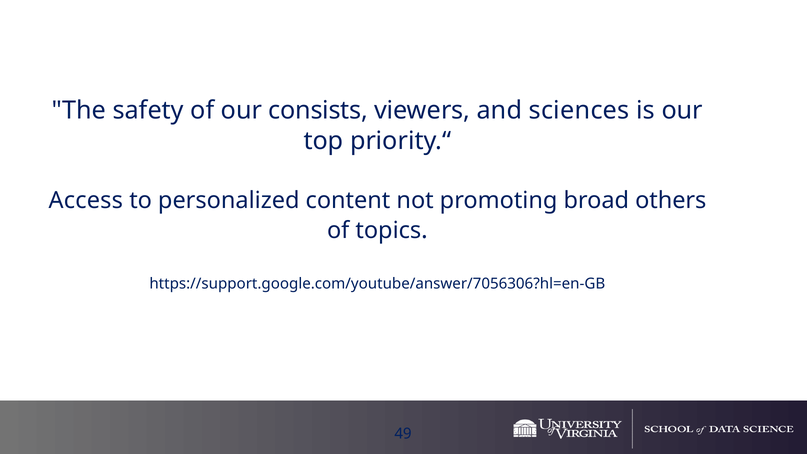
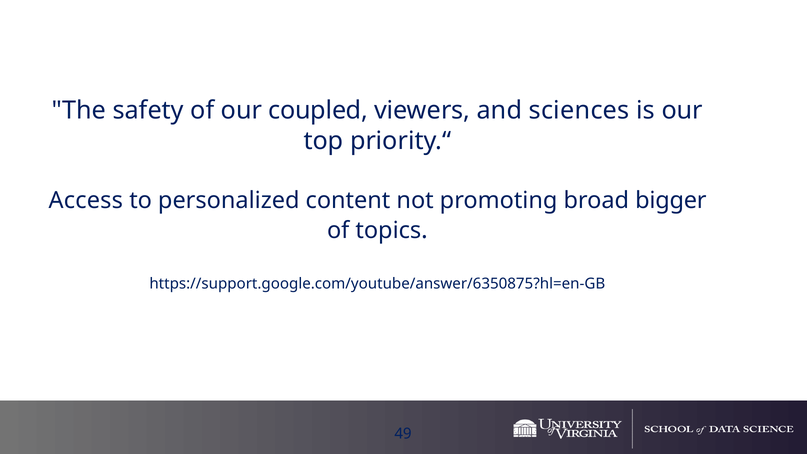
consists: consists -> coupled (318, 111)
others: others -> bigger (671, 200)
https://support.google.com/youtube/answer/7056306?hl=en-GB: https://support.google.com/youtube/answer/7056306?hl=en-GB -> https://support.google.com/youtube/answer/6350875?hl=en-GB (377, 283)
